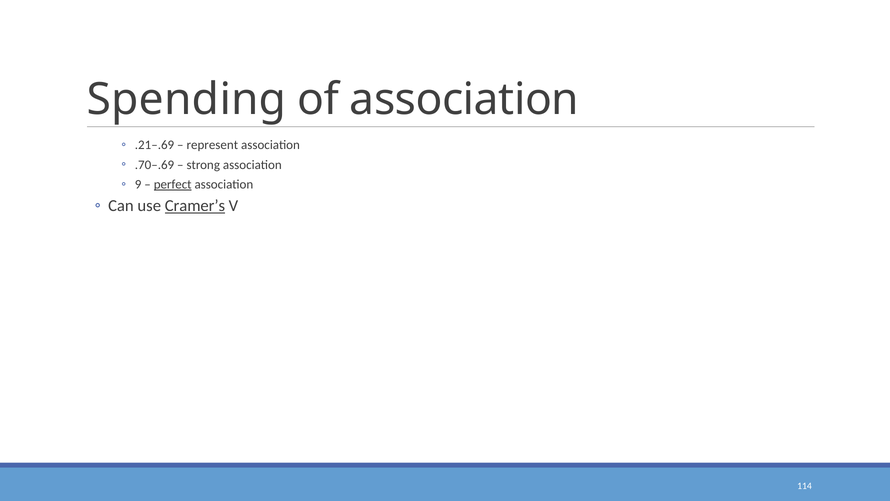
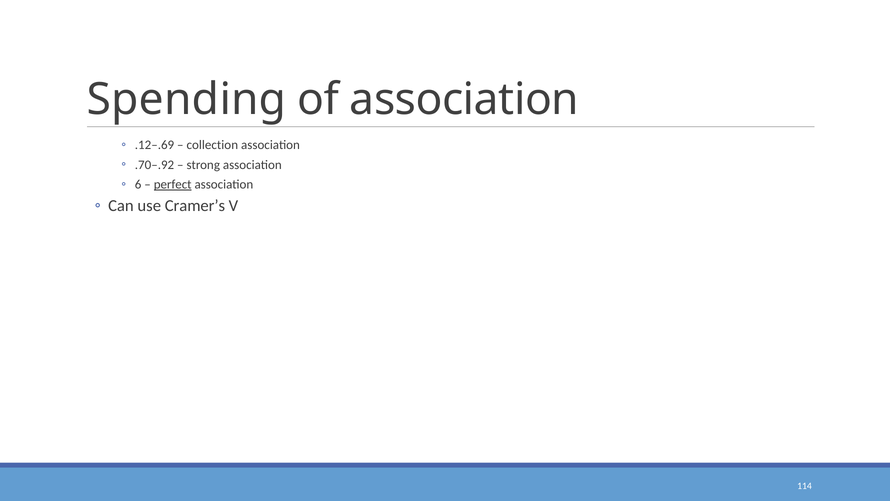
.21–.69: .21–.69 -> .12–.69 (155, 145)
represent: represent -> collection (212, 145)
.70–.69: .70–.69 -> .70–.92 (155, 165)
9: 9 -> 6 (138, 184)
Cramer’s underline: present -> none (195, 206)
